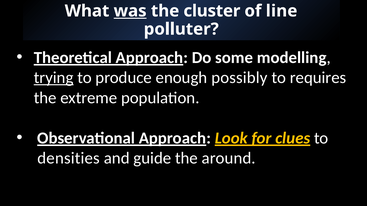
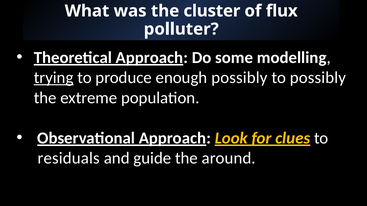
was underline: present -> none (130, 11)
line: line -> flux (282, 11)
to requires: requires -> possibly (318, 78)
densities: densities -> residuals (69, 158)
